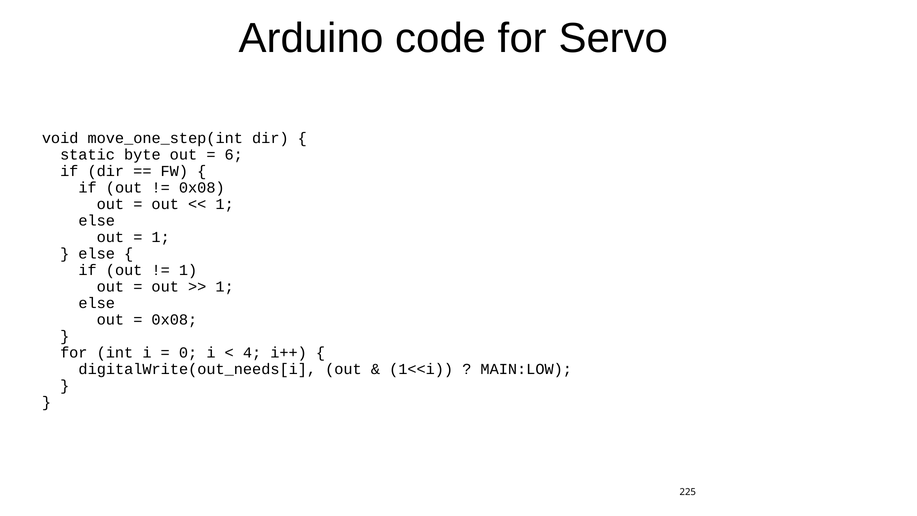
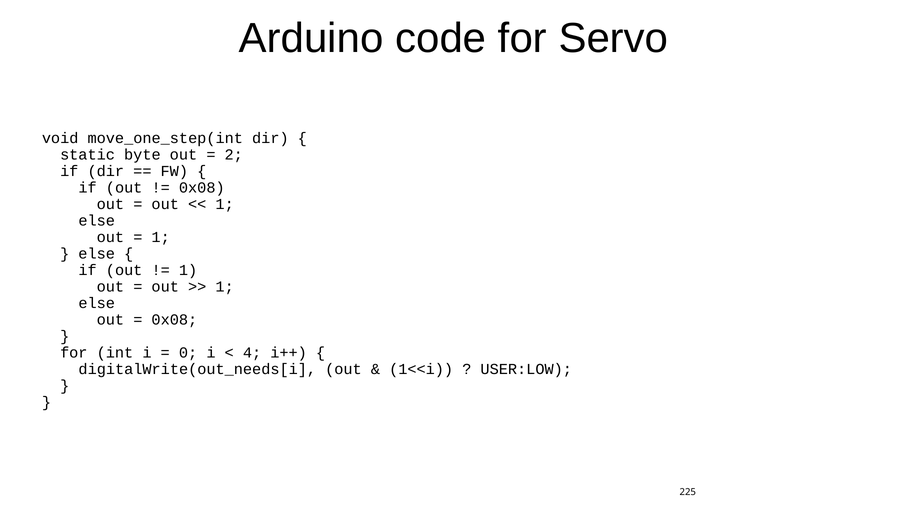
6: 6 -> 2 (234, 155)
MAIN:LOW: MAIN:LOW -> USER:LOW (526, 369)
